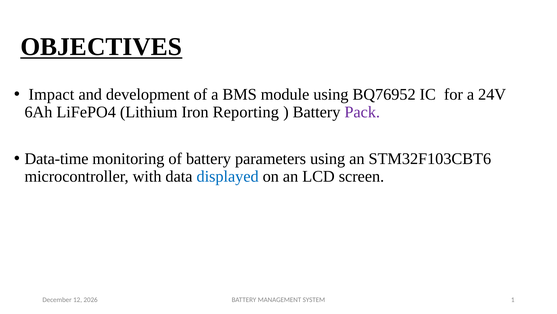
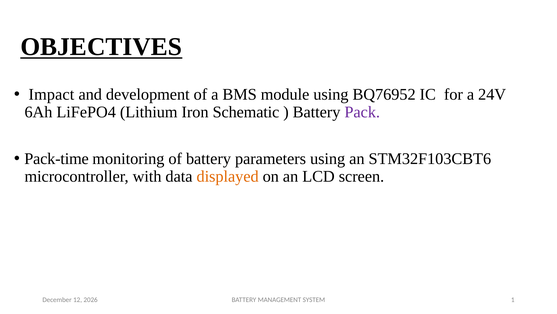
Reporting: Reporting -> Schematic (246, 112)
Data-time: Data-time -> Pack-time (57, 158)
displayed colour: blue -> orange (228, 176)
